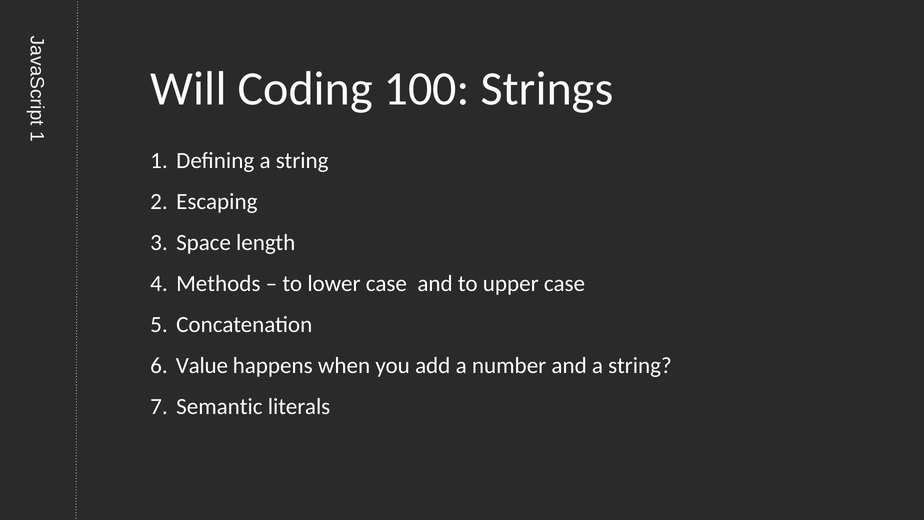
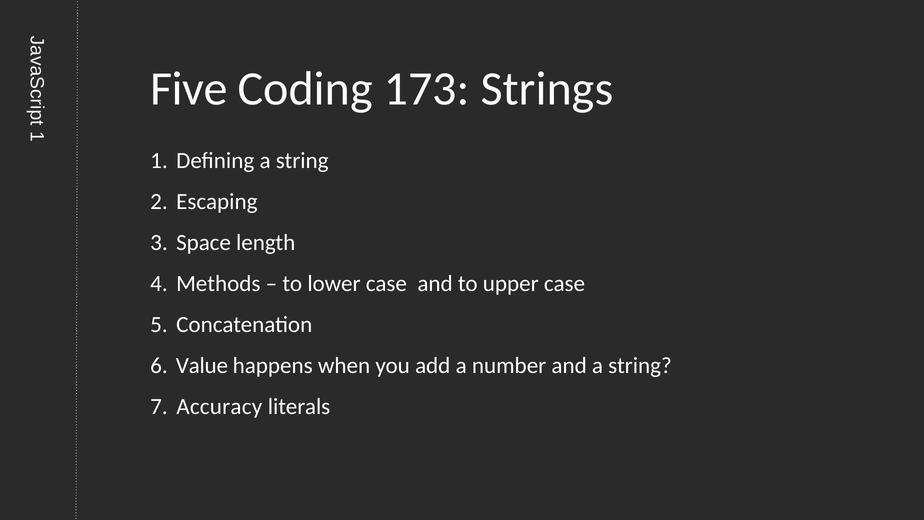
Will: Will -> Five (189, 89)
100: 100 -> 173 (427, 89)
Semantic: Semantic -> Accuracy (219, 406)
